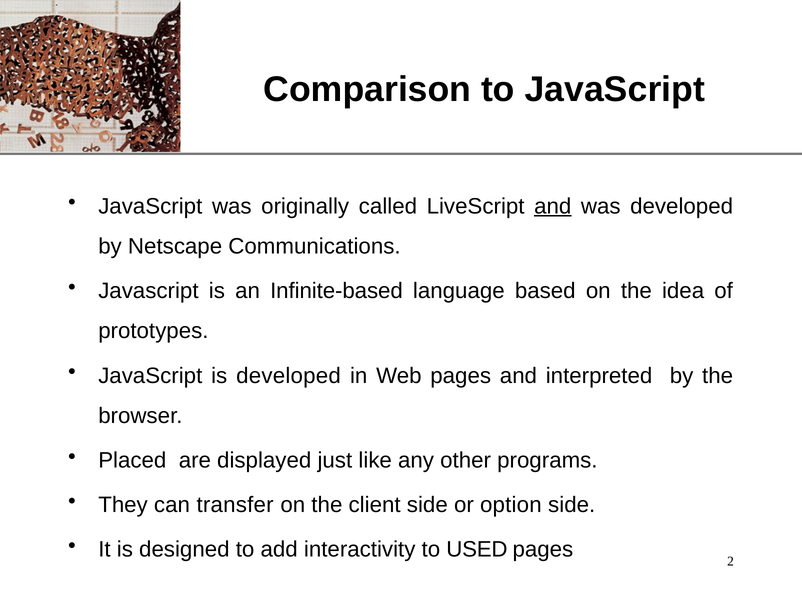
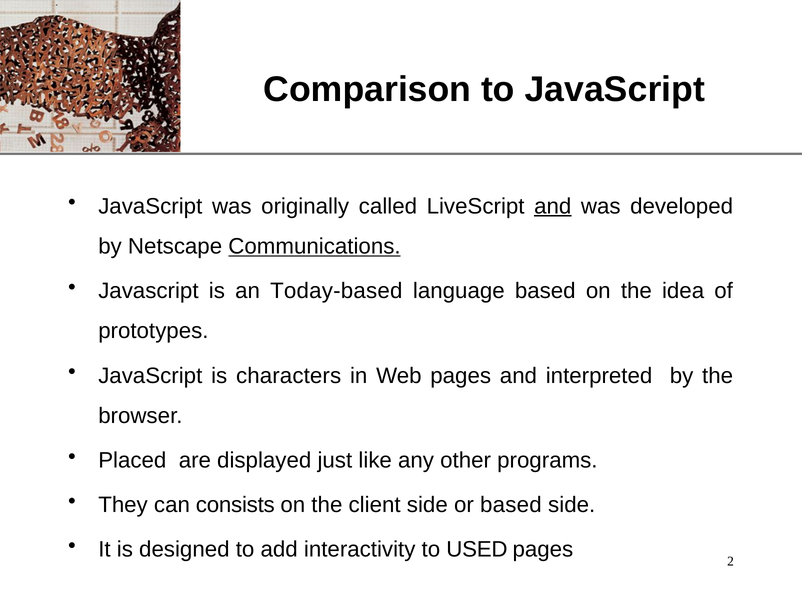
Communications underline: none -> present (314, 246)
Infinite-based: Infinite-based -> Today-based (336, 291)
is developed: developed -> characters (289, 375)
transfer: transfer -> consists (235, 505)
or option: option -> based (511, 505)
